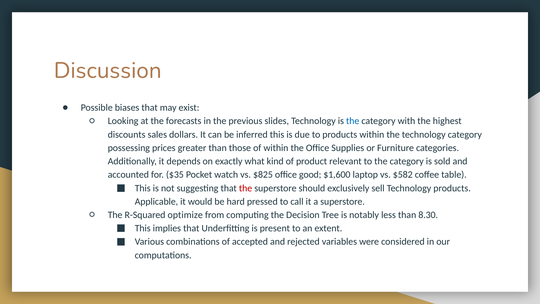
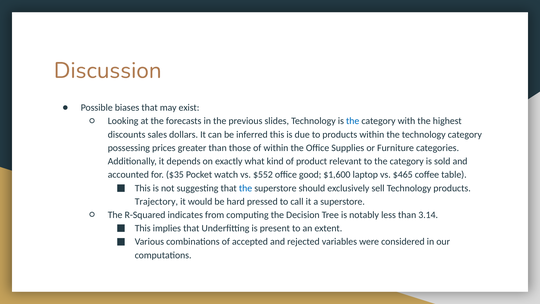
$825: $825 -> $552 (263, 175)
$582: $582 -> $465 (403, 175)
the colour: red -> blue (246, 188)
Applicable: Applicable -> Trajectory (156, 201)
optimize: optimize -> indicates (185, 215)
8.30: 8.30 -> 3.14 (428, 215)
